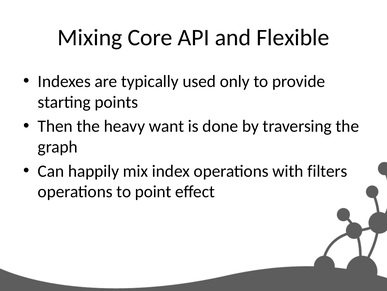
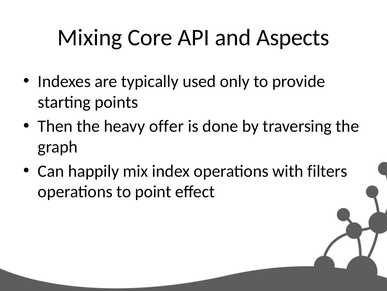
Flexible: Flexible -> Aspects (293, 37)
want: want -> offer (166, 126)
